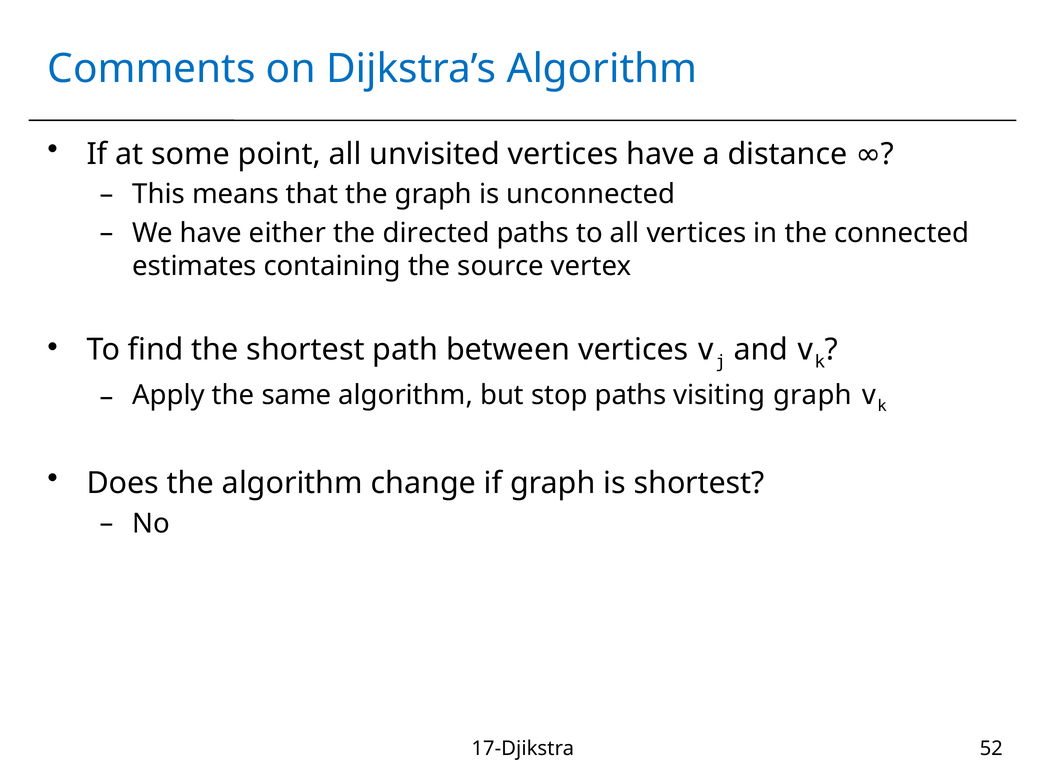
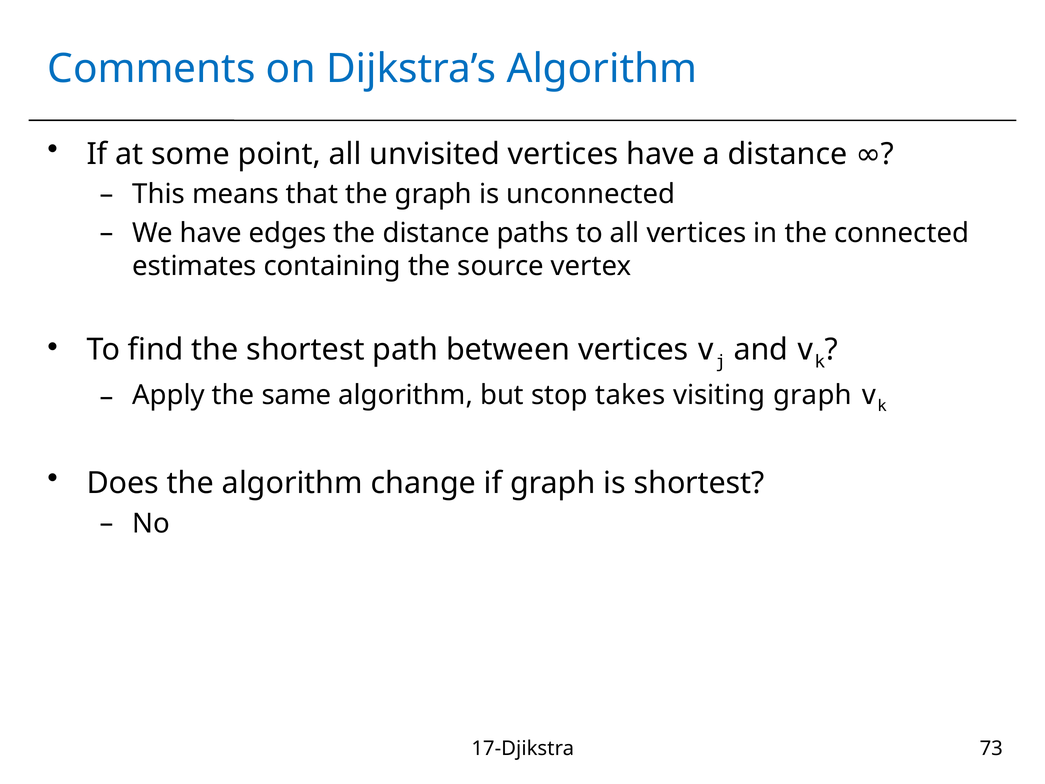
either: either -> edges (288, 233)
the directed: directed -> distance (436, 233)
stop paths: paths -> takes (630, 395)
52: 52 -> 73 (991, 748)
